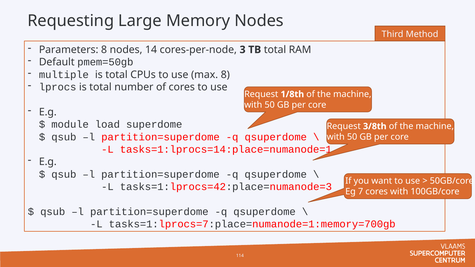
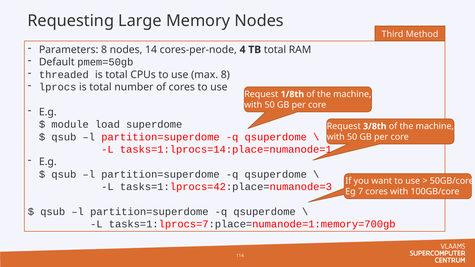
3: 3 -> 4 (243, 50)
multiple: multiple -> threaded (64, 75)
